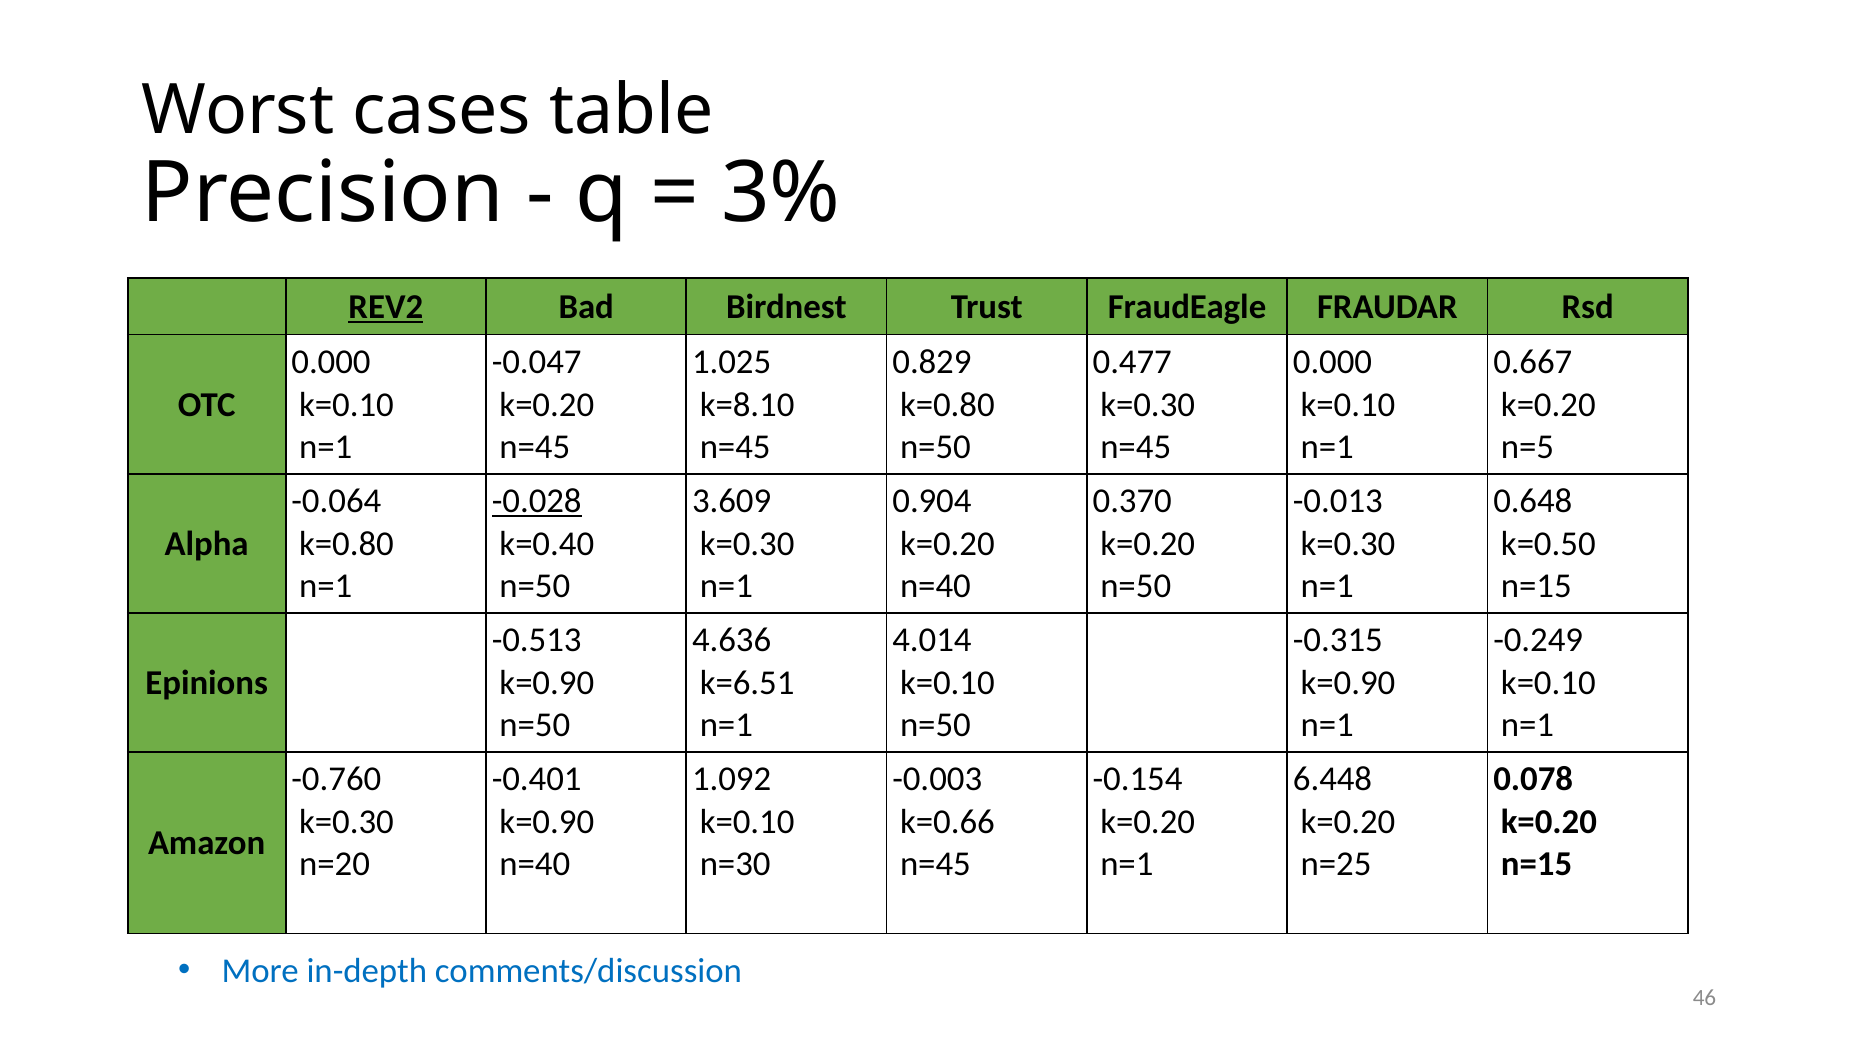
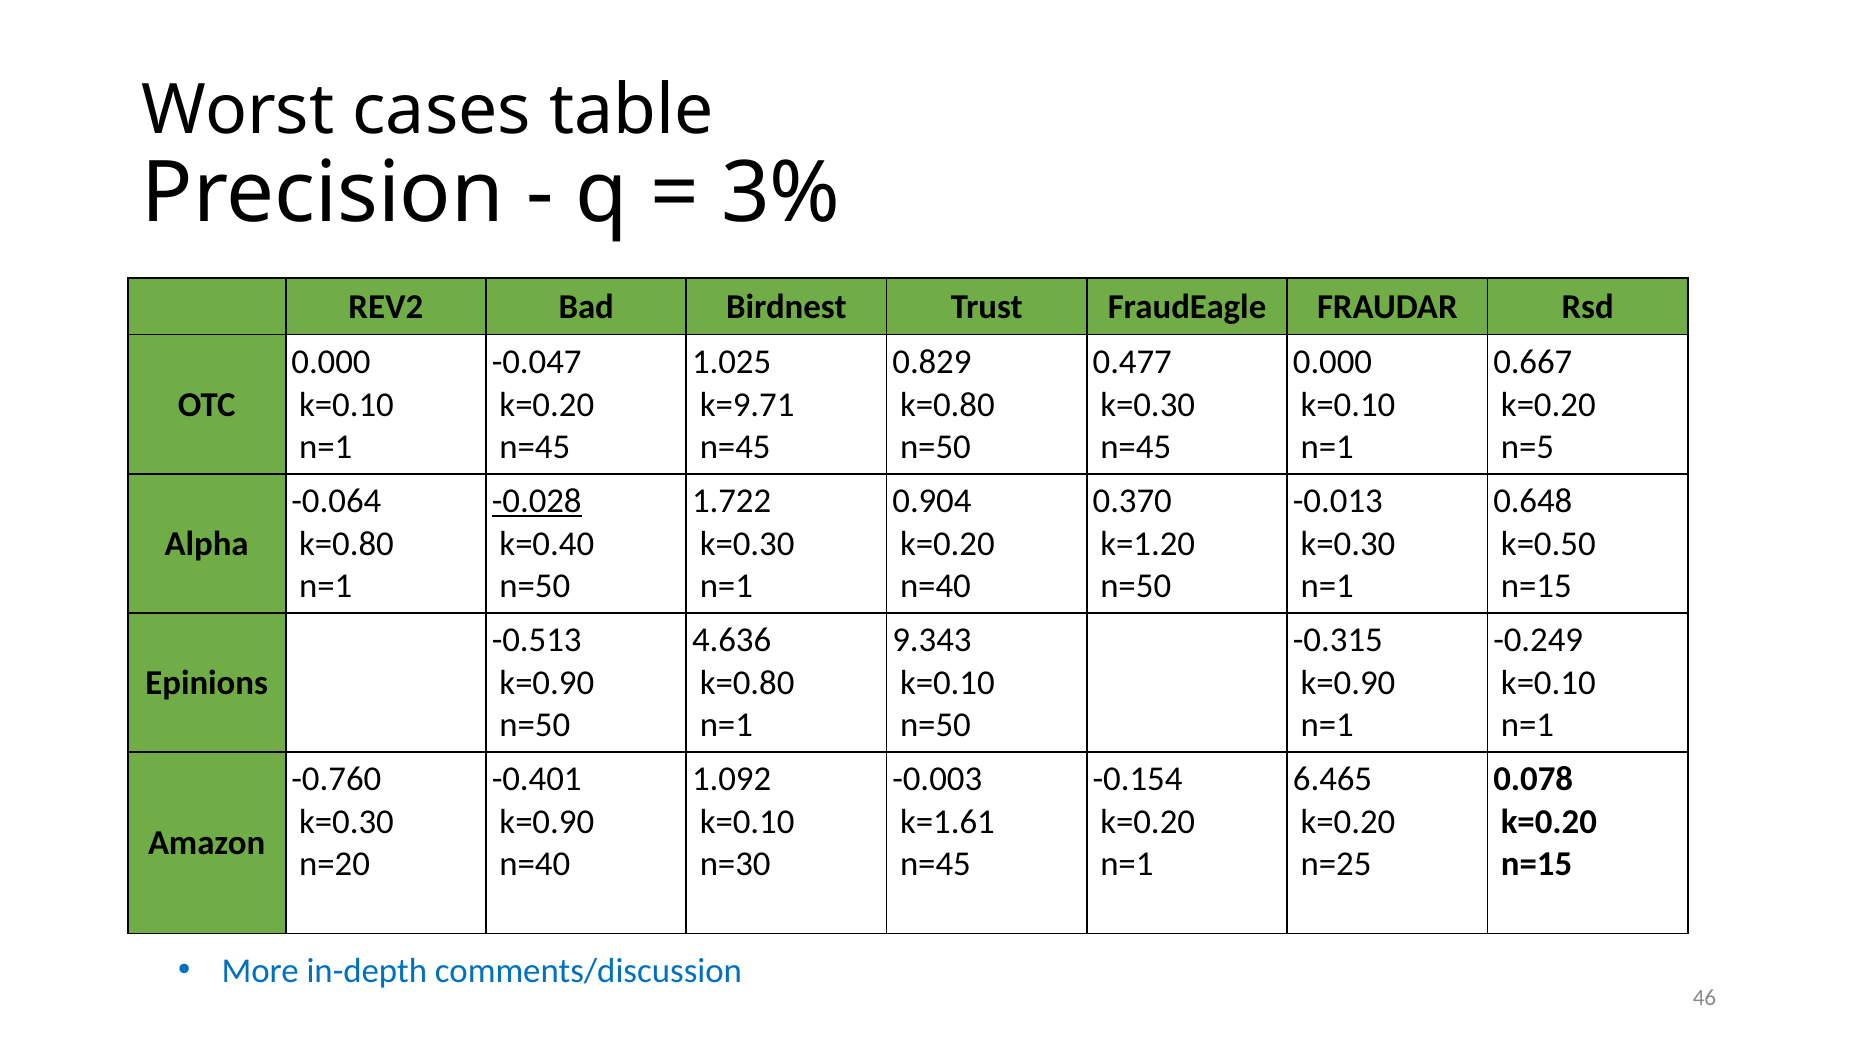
REV2 underline: present -> none (386, 307)
k=8.10: k=8.10 -> k=9.71 (747, 405)
3.609: 3.609 -> 1.722 (732, 501)
k=0.20: k=0.20 -> k=1.20 (1148, 544)
4.014: 4.014 -> 9.343 (932, 640)
k=6.51: k=6.51 -> k=0.80 (747, 683)
6.448: 6.448 -> 6.465 (1333, 780)
k=0.66: k=0.66 -> k=1.61 (947, 822)
